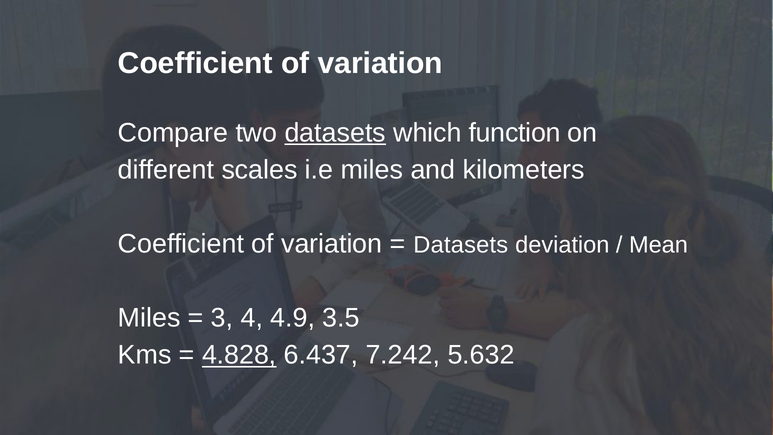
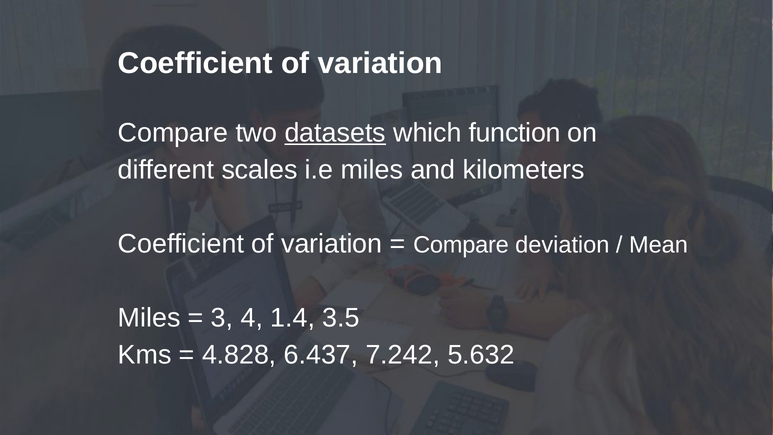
Datasets: Datasets -> Compare (461, 245)
4.9: 4.9 -> 1.4 (293, 318)
4.828 underline: present -> none (239, 355)
